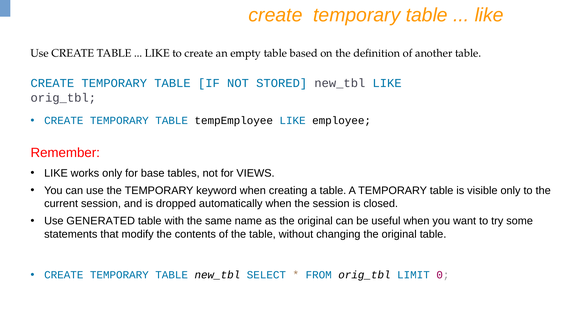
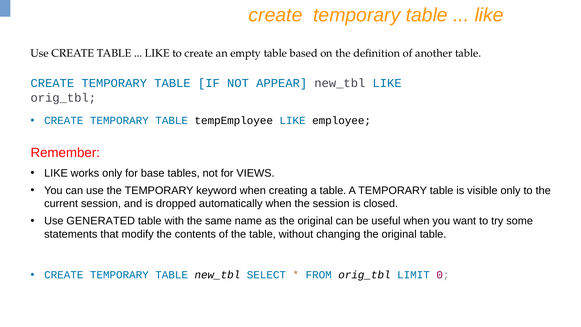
STORED: STORED -> APPEAR (282, 83)
